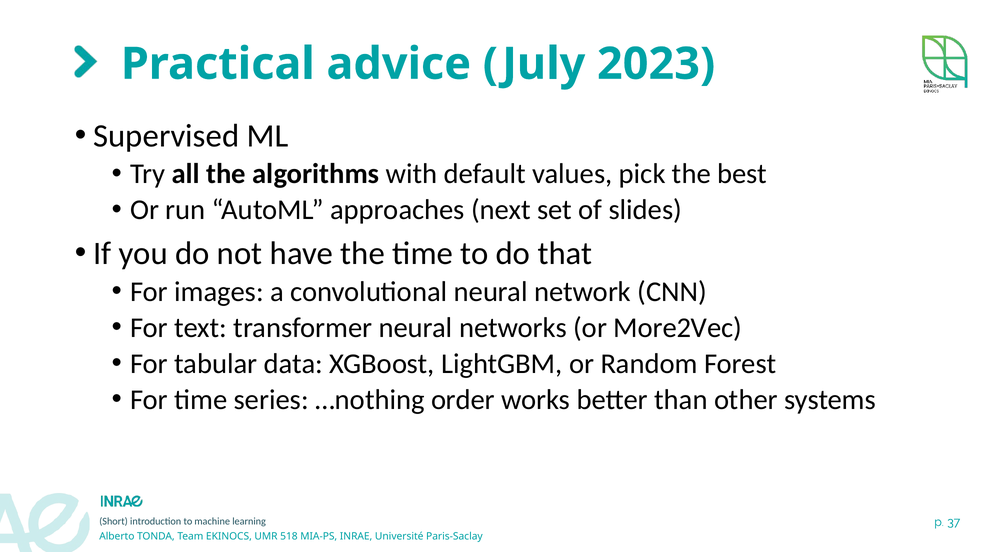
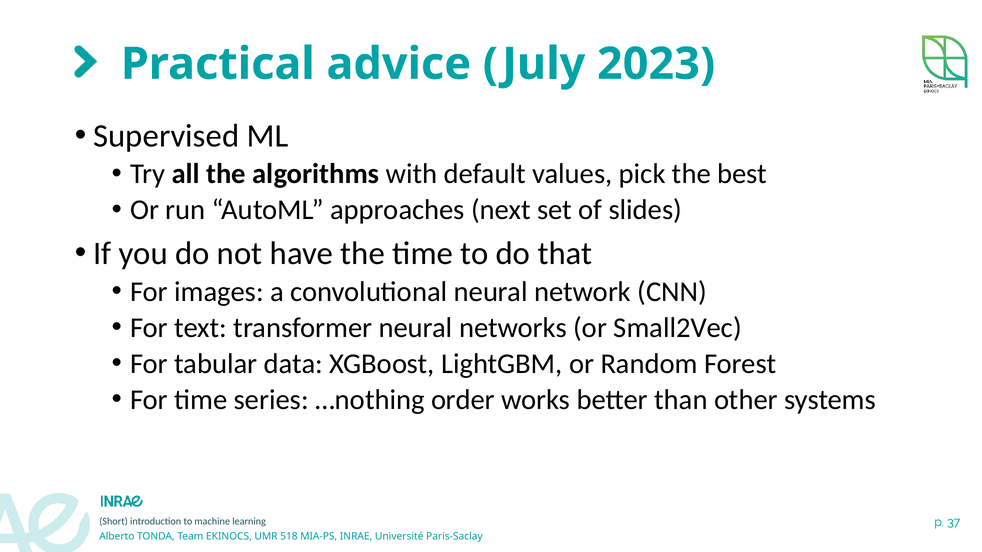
More2Vec: More2Vec -> Small2Vec (678, 328)
